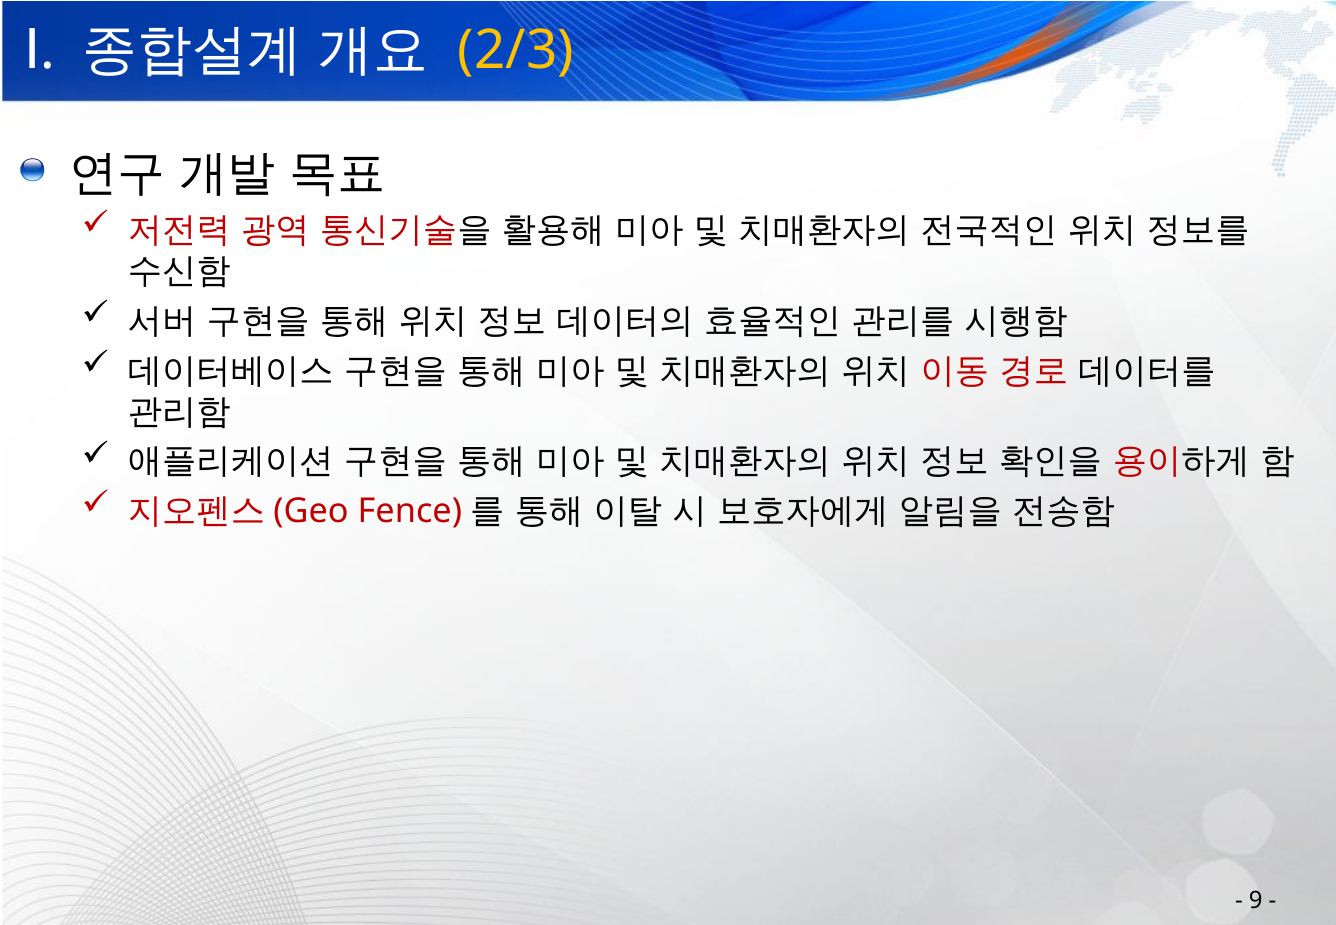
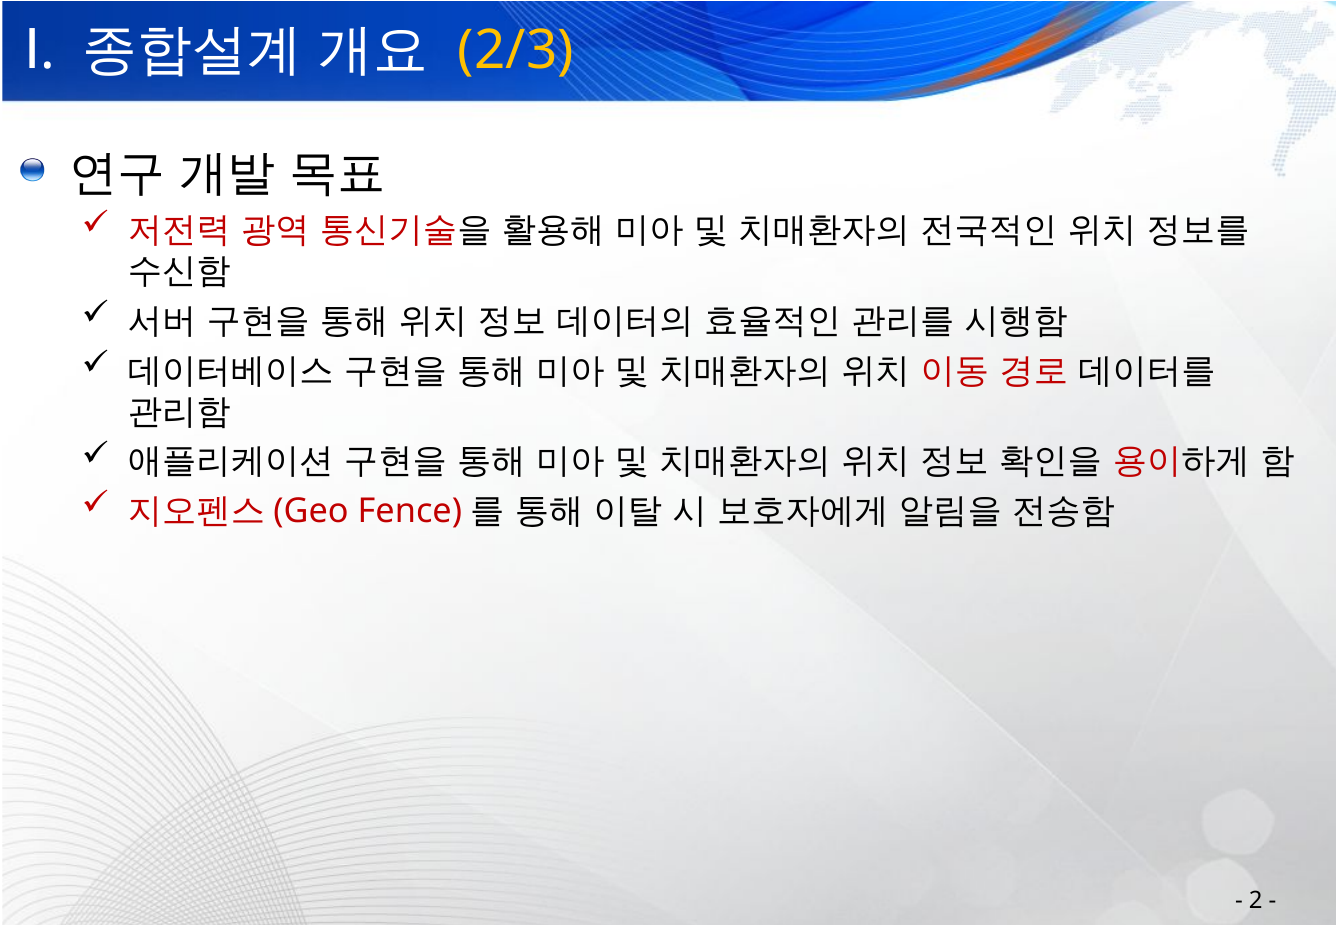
9: 9 -> 2 (1256, 901)
